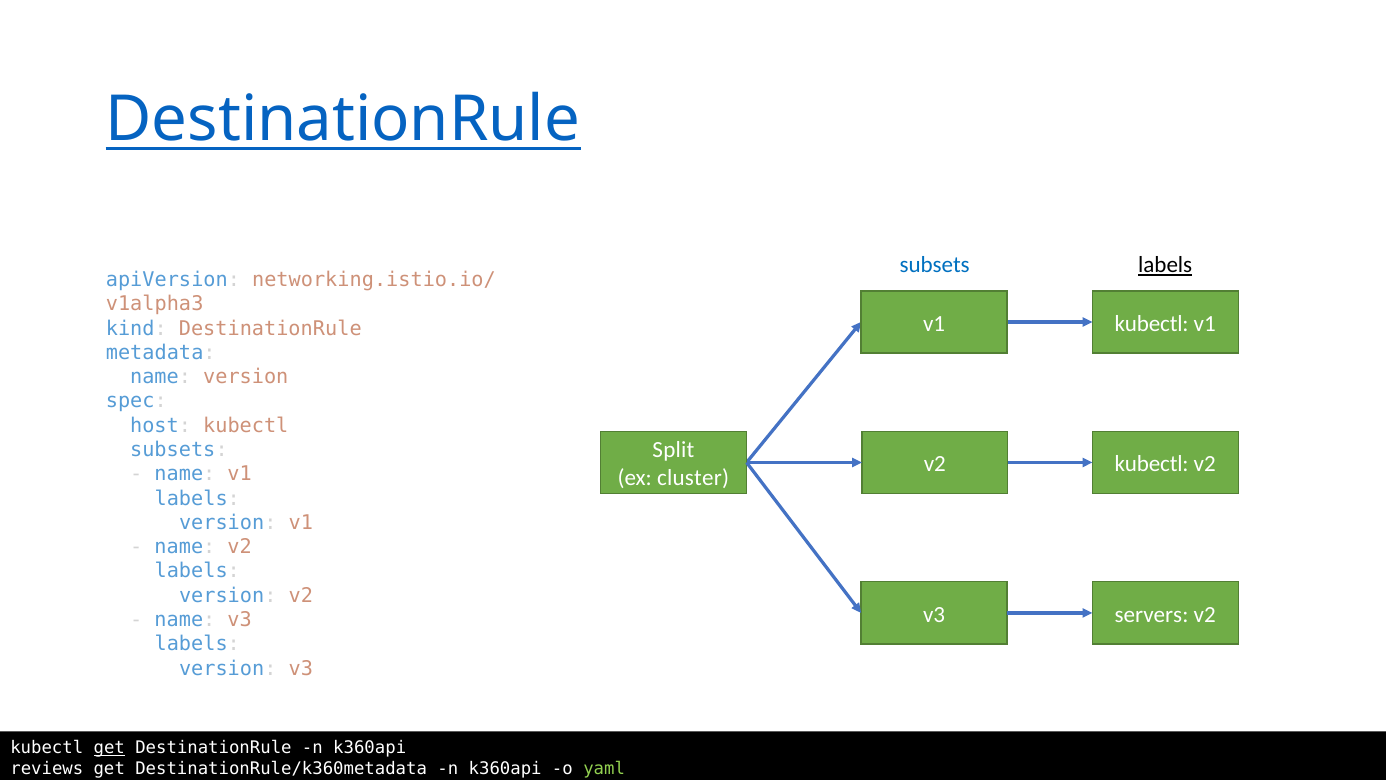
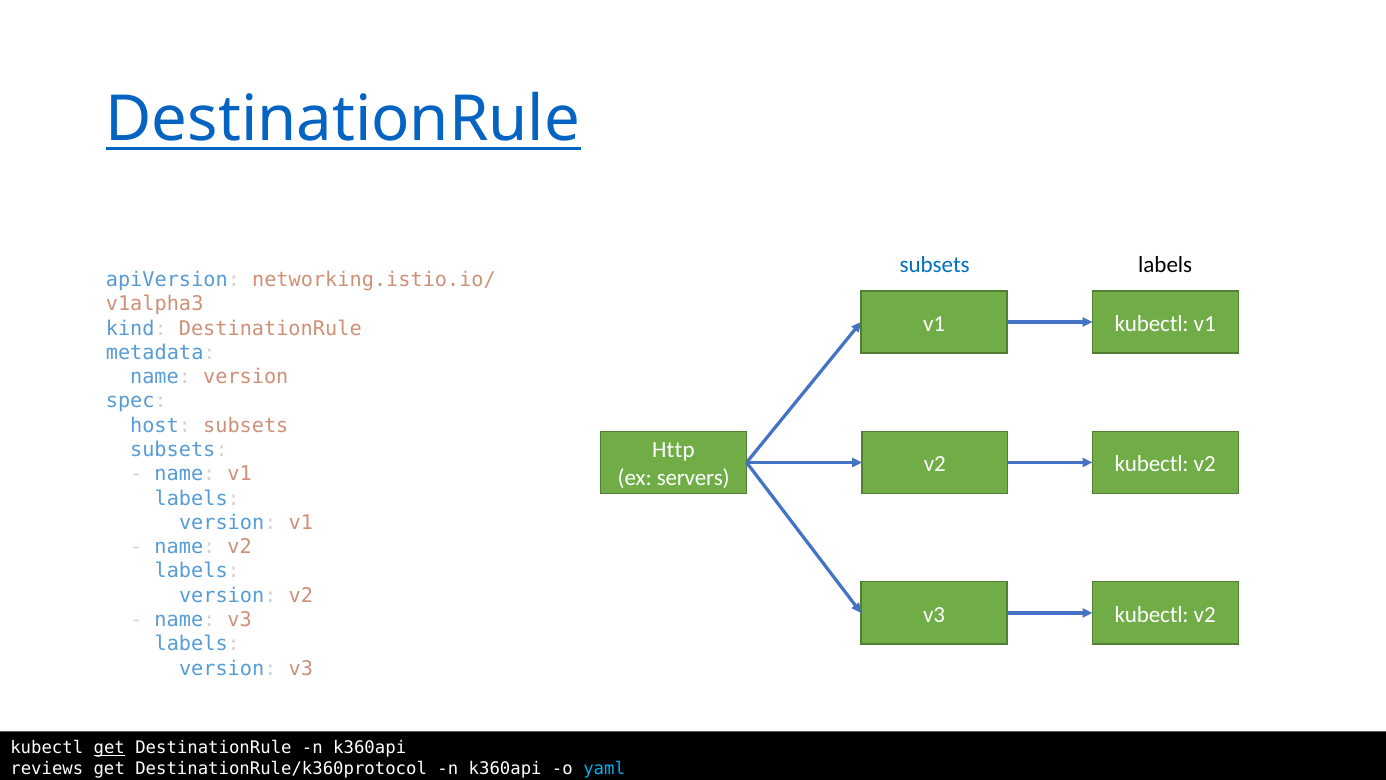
labels underline: present -> none (1165, 265)
host kubectl: kubectl -> subsets (246, 425)
Split: Split -> Http (673, 450)
cluster: cluster -> servers (693, 478)
servers: servers -> kubectl (1152, 614)
DestinationRule/k360metadata: DestinationRule/k360metadata -> DestinationRule/k360protocol (281, 769)
yaml colour: light green -> light blue (604, 769)
